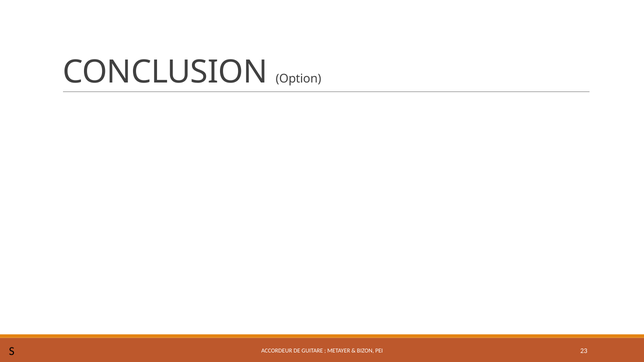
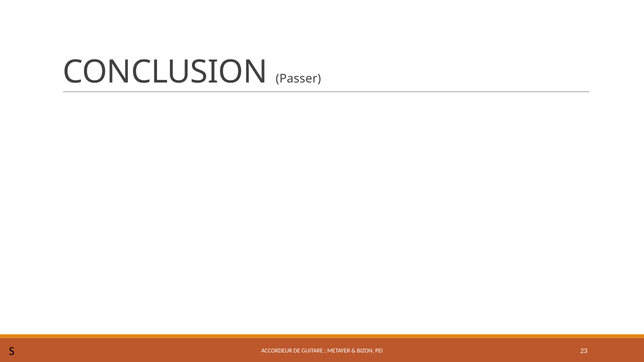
Option: Option -> Passer (298, 79)
